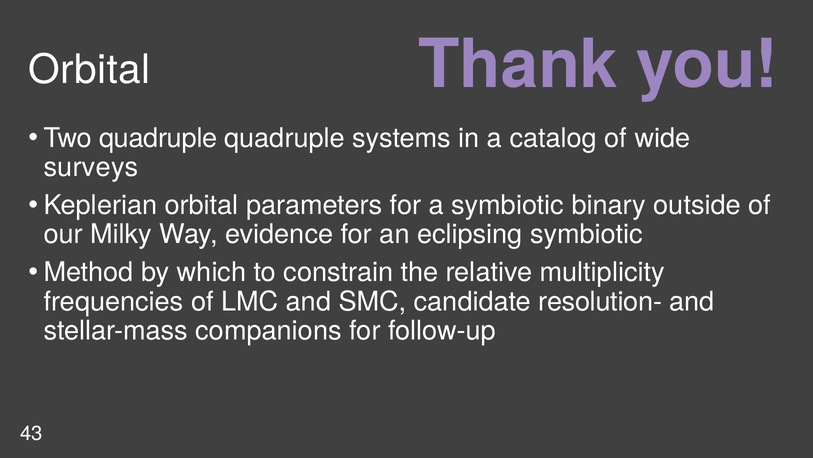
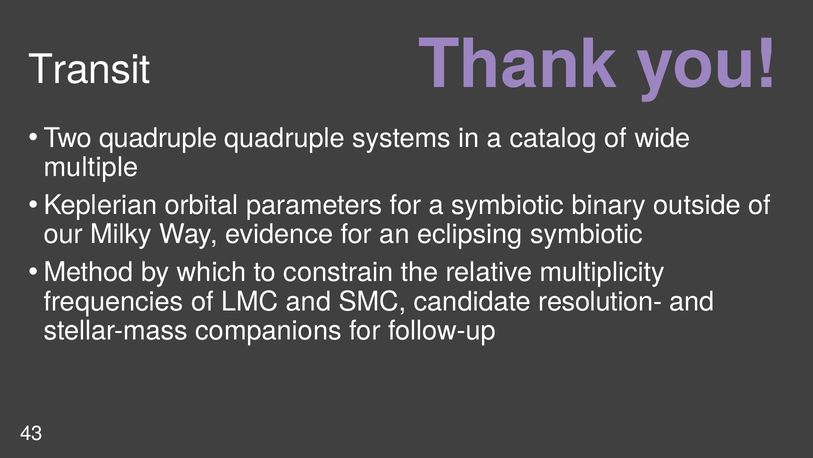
Orbital: Orbital -> Transit (90, 70)
surveys: surveys -> multiple (91, 167)
